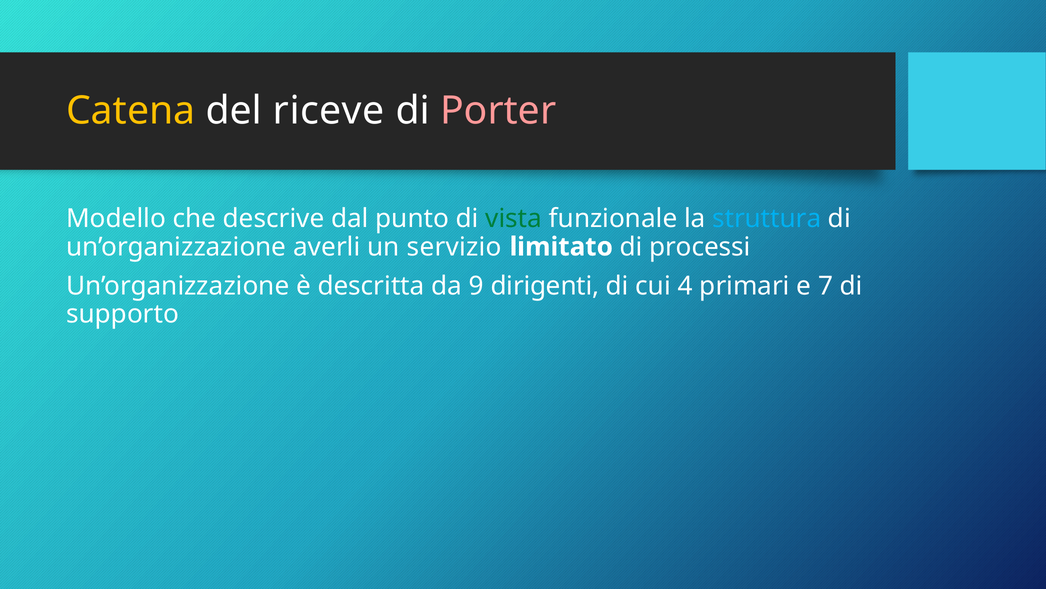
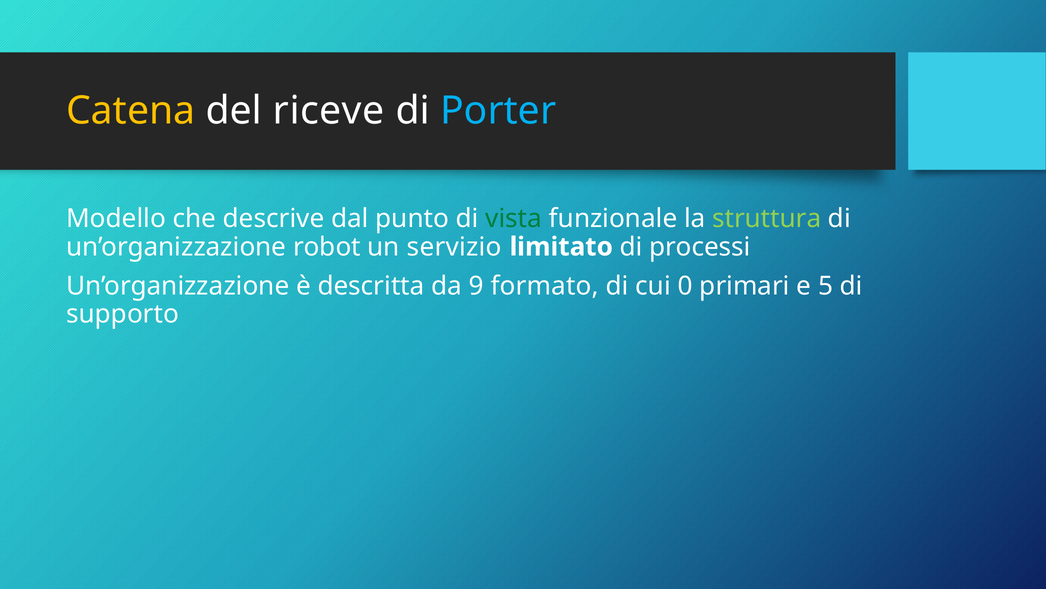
Porter colour: pink -> light blue (498, 111)
struttura colour: light blue -> light green (767, 218)
averli: averli -> robot (327, 247)
dirigenti: dirigenti -> formato (545, 286)
4: 4 -> 0 (685, 286)
7: 7 -> 5 (825, 286)
